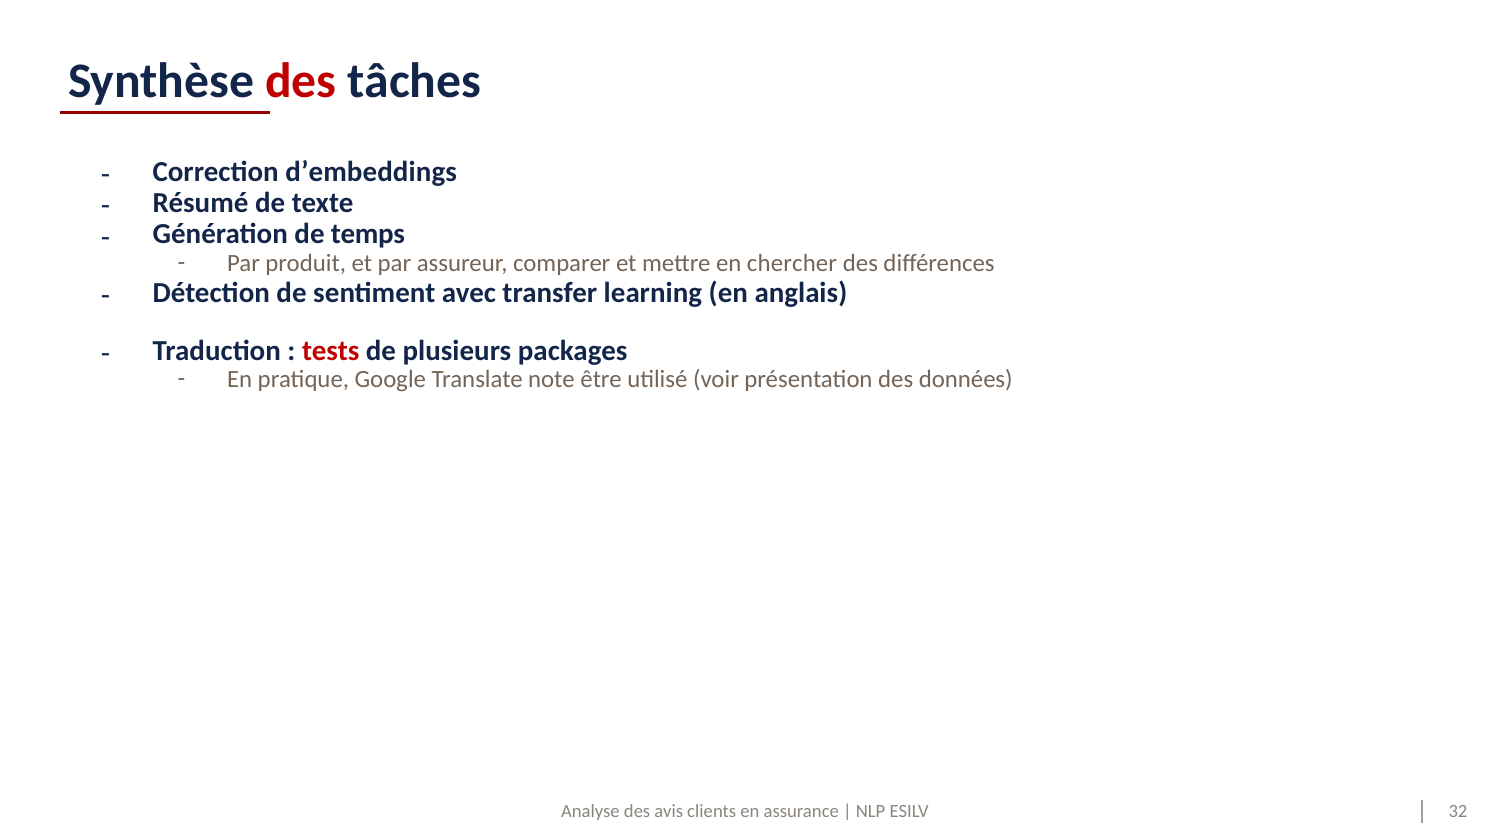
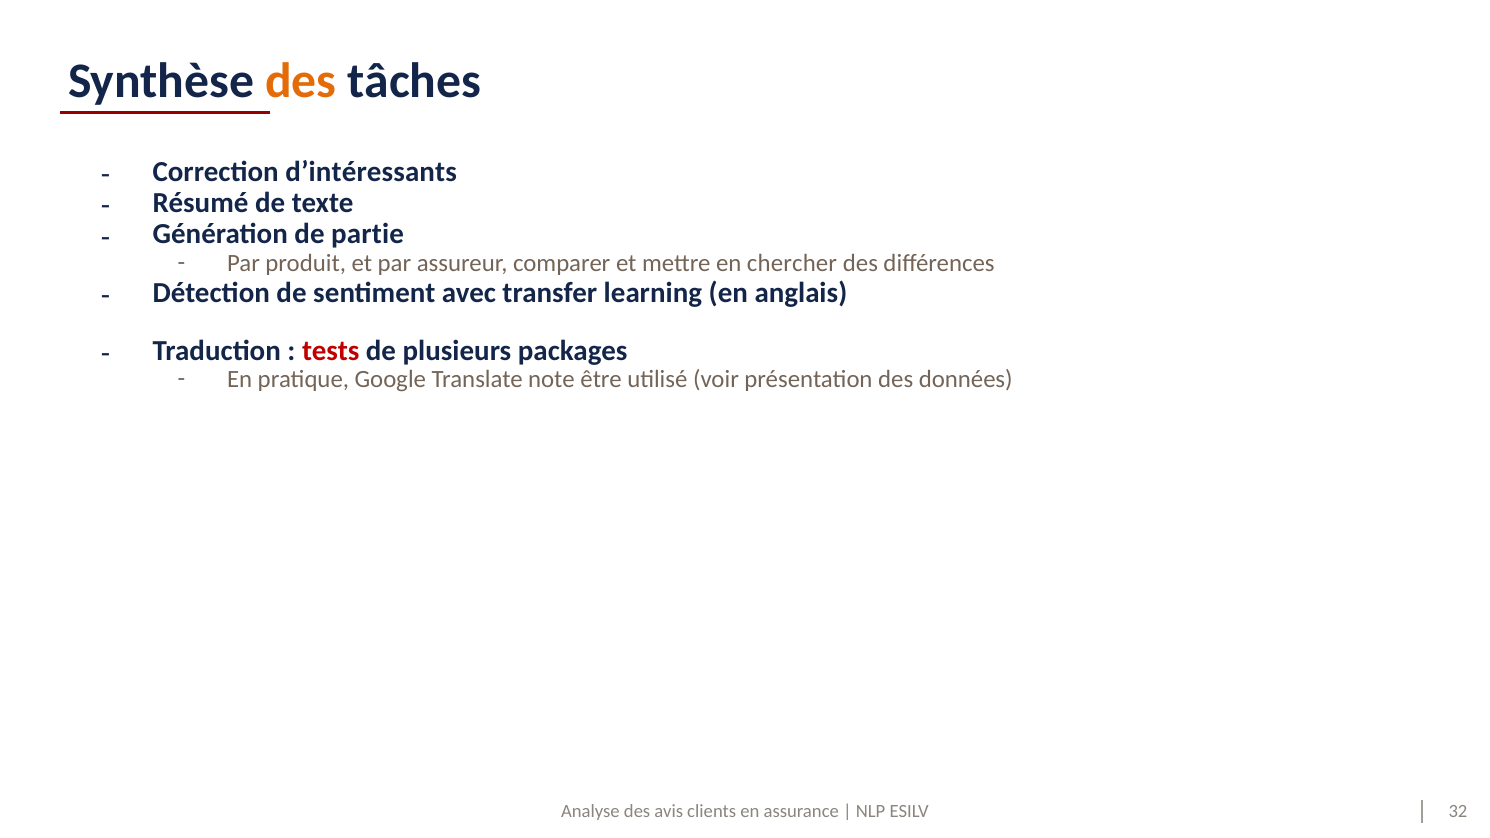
des colour: red -> orange (301, 82)
d’embeddings: d’embeddings -> d’intéressants (371, 172)
temps: temps -> partie (368, 234)
